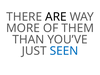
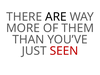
SEEN colour: blue -> red (64, 51)
